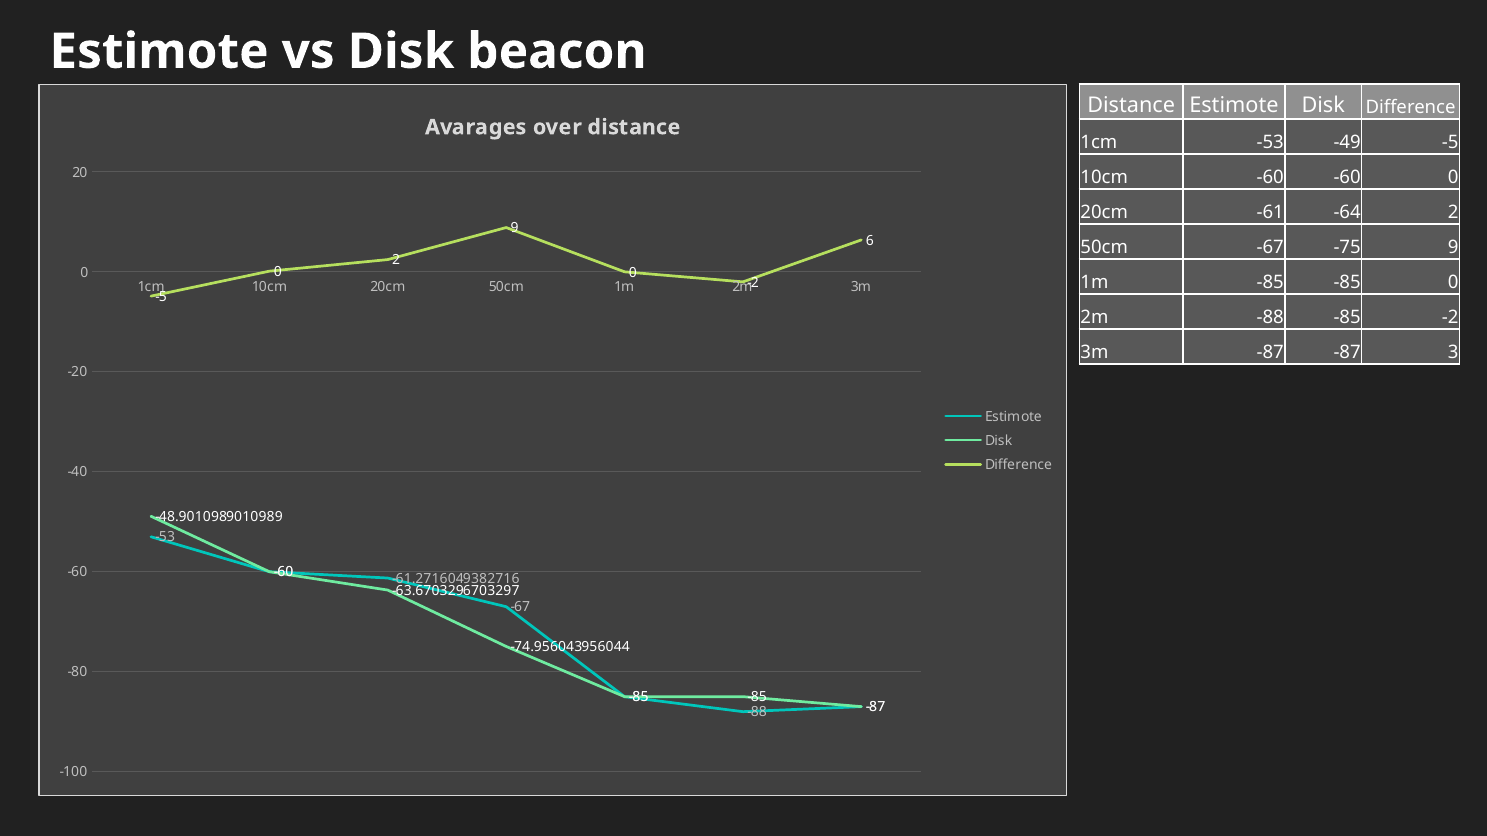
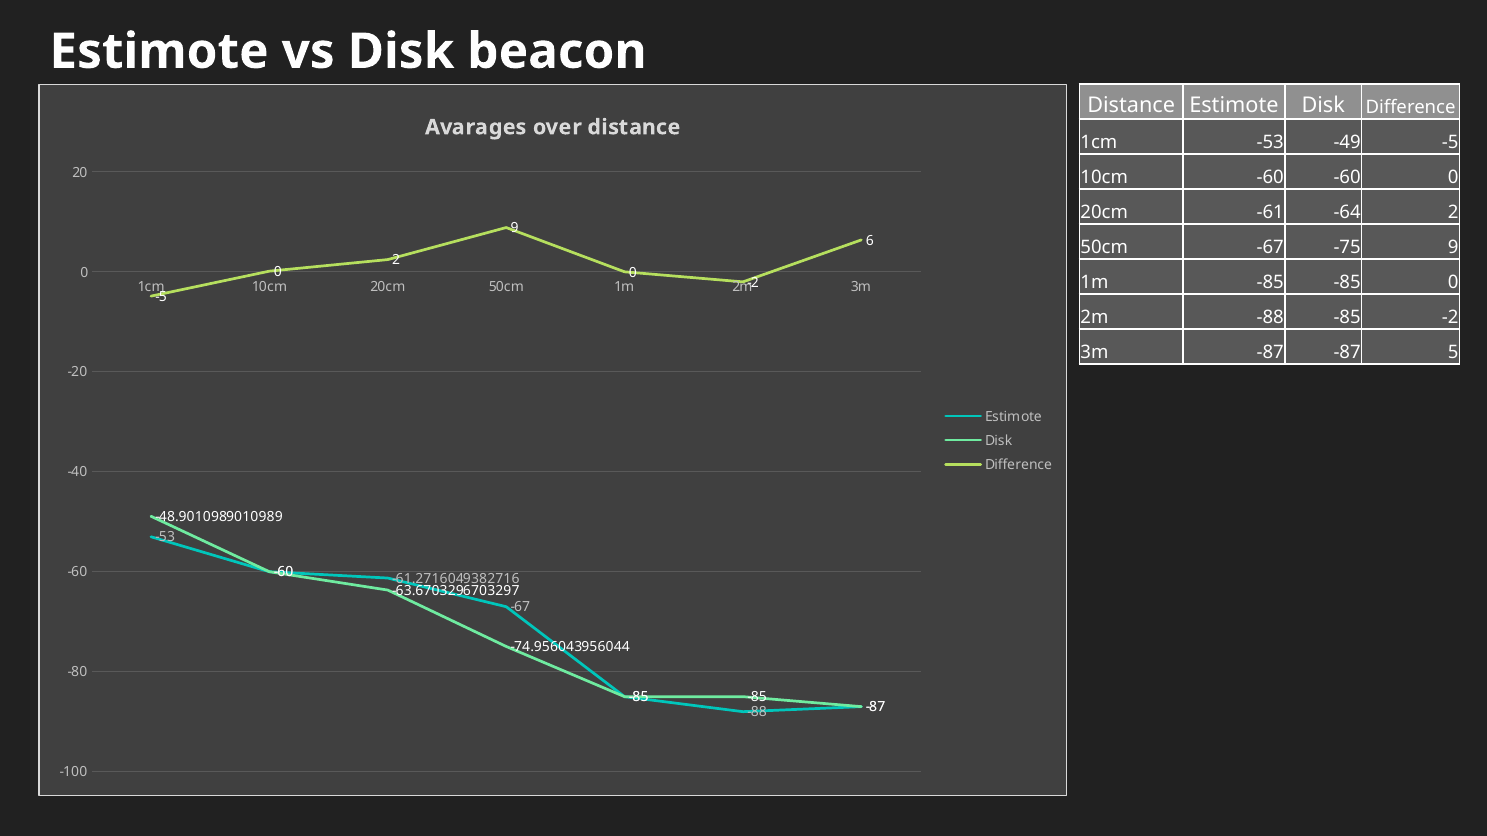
3: 3 -> 5 (1453, 353)
